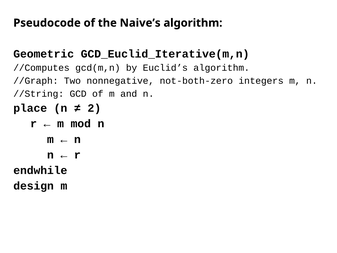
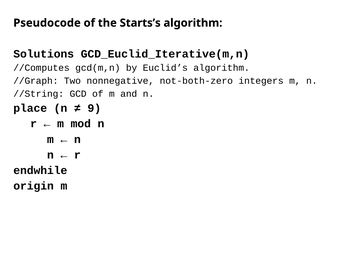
Naive’s: Naive’s -> Starts’s (140, 23)
Geometric: Geometric -> Solutions (44, 54)
2: 2 -> 9 (94, 108)
design: design -> origin (34, 186)
